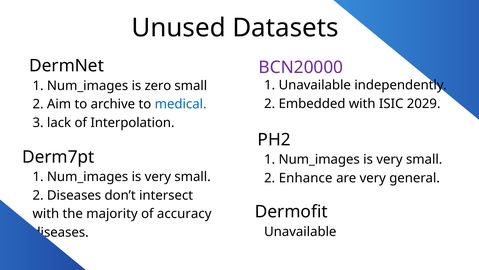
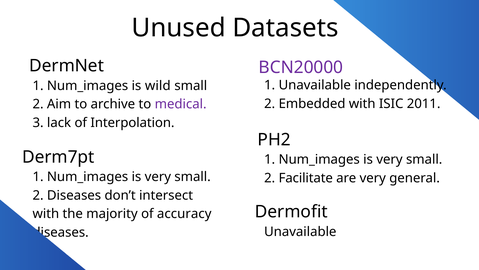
zero: zero -> wild (158, 86)
2029: 2029 -> 2011 (424, 103)
medical colour: blue -> purple (181, 104)
Enhance: Enhance -> Facilitate (306, 178)
